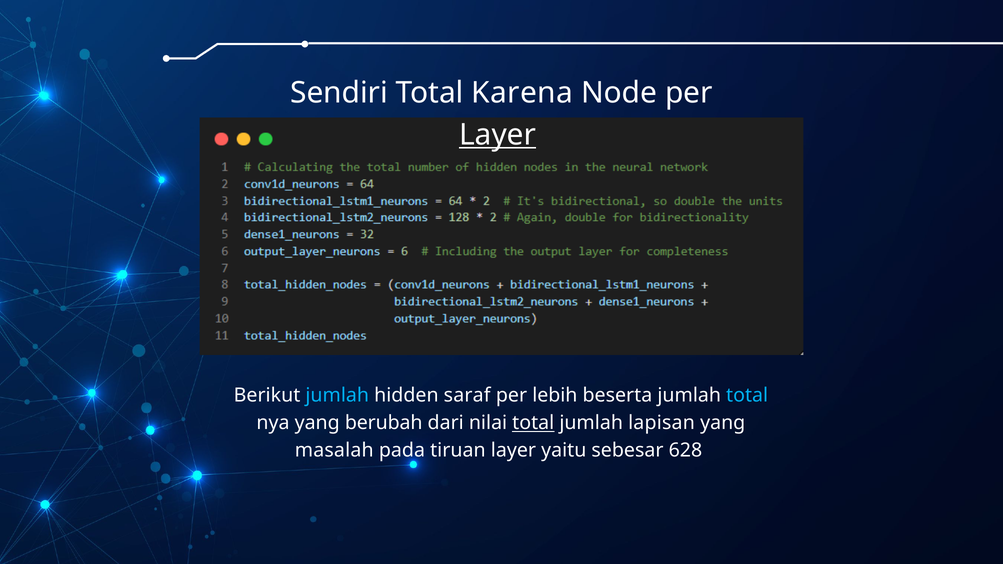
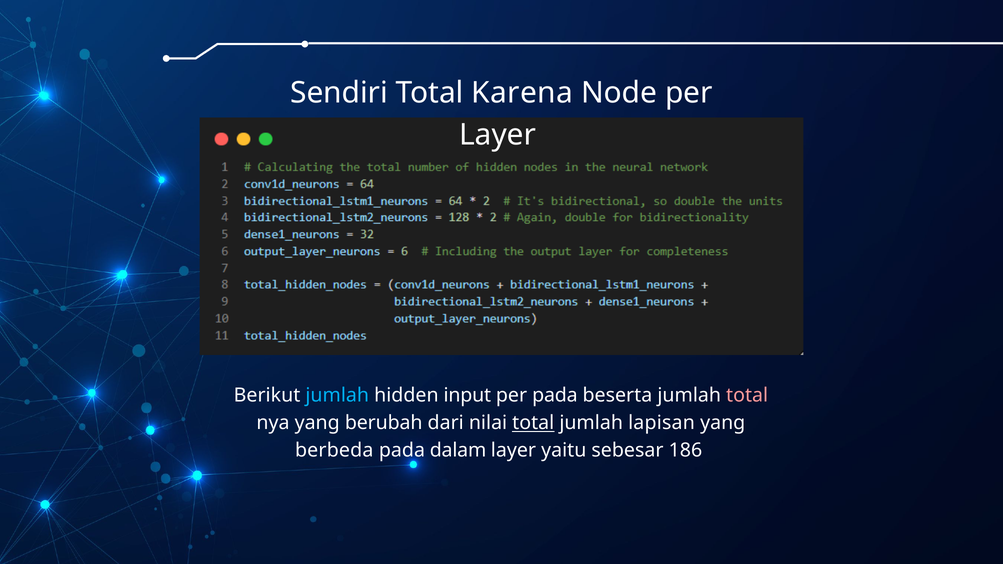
Layer underline: present -> none (498, 135)
saraf: saraf -> input (467, 396)
per lebih: lebih -> pada (555, 396)
total colour: light blue -> pink (747, 396)
masalah: masalah -> berbeda (334, 451)
tiruan: tiruan -> dalam (458, 451)
628: 628 -> 186 (685, 451)
